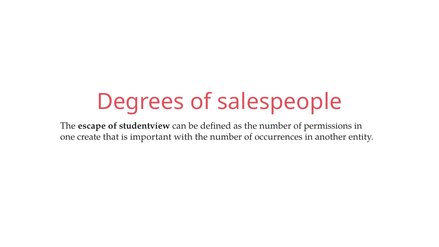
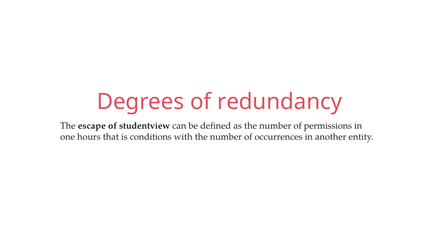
salespeople: salespeople -> redundancy (280, 102)
create: create -> hours (89, 137)
important: important -> conditions (151, 137)
